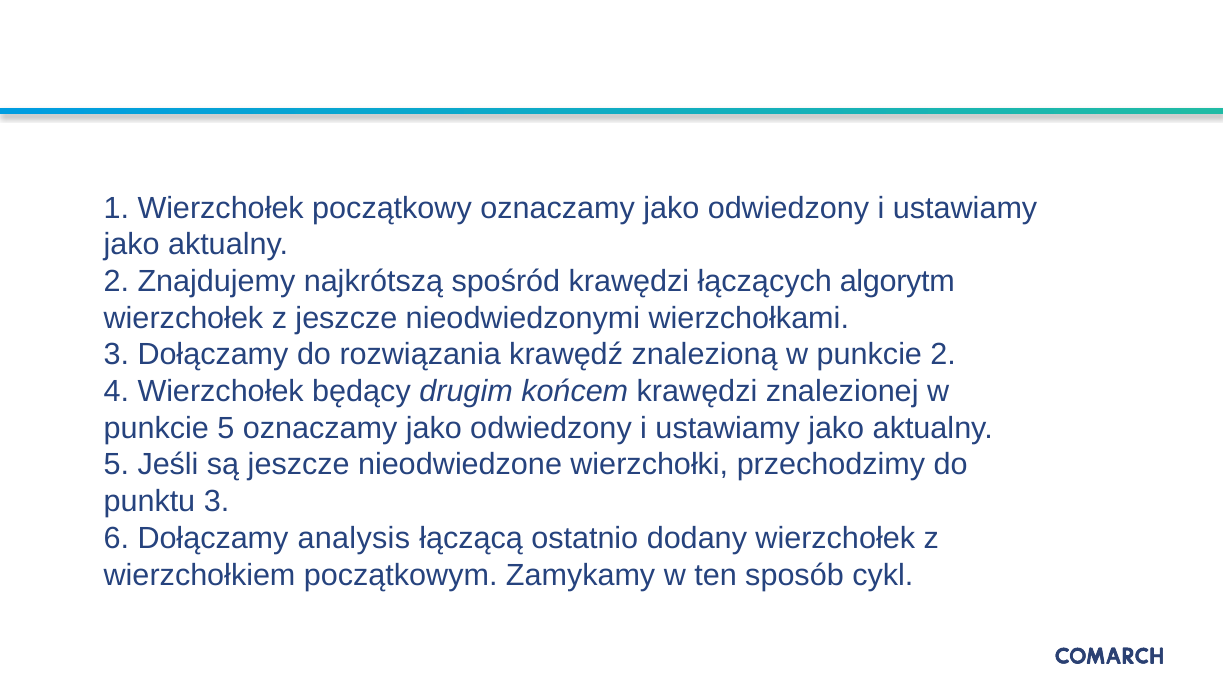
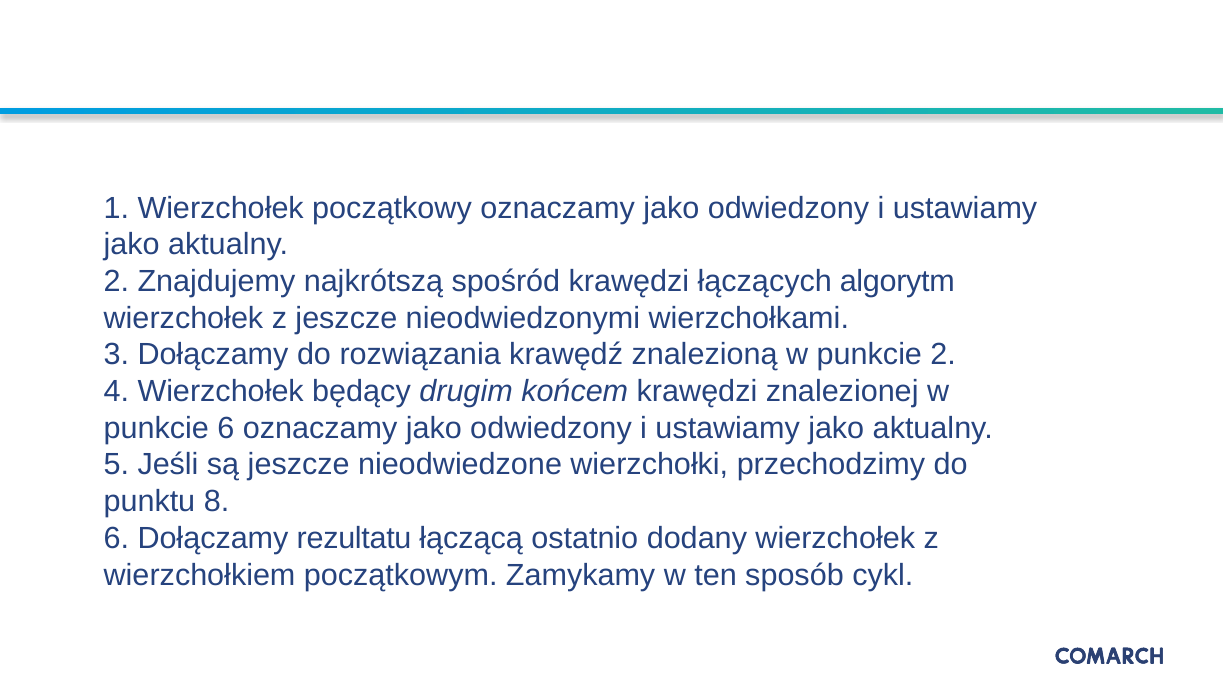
punkcie 5: 5 -> 6 (226, 428)
punktu 3: 3 -> 8 (217, 502)
analysis: analysis -> rezultatu (354, 538)
